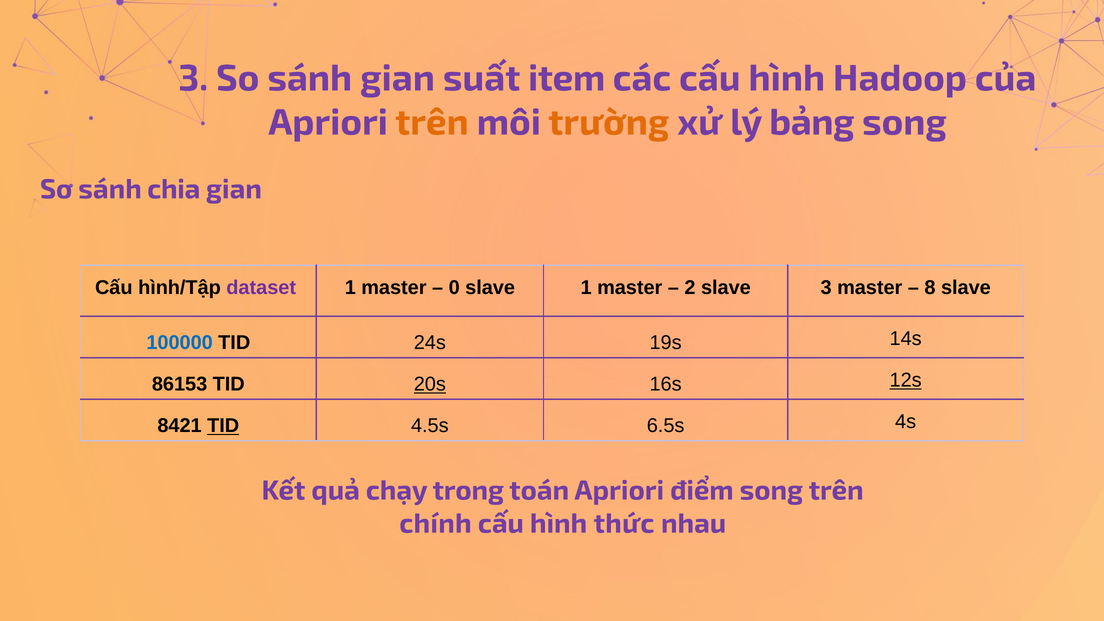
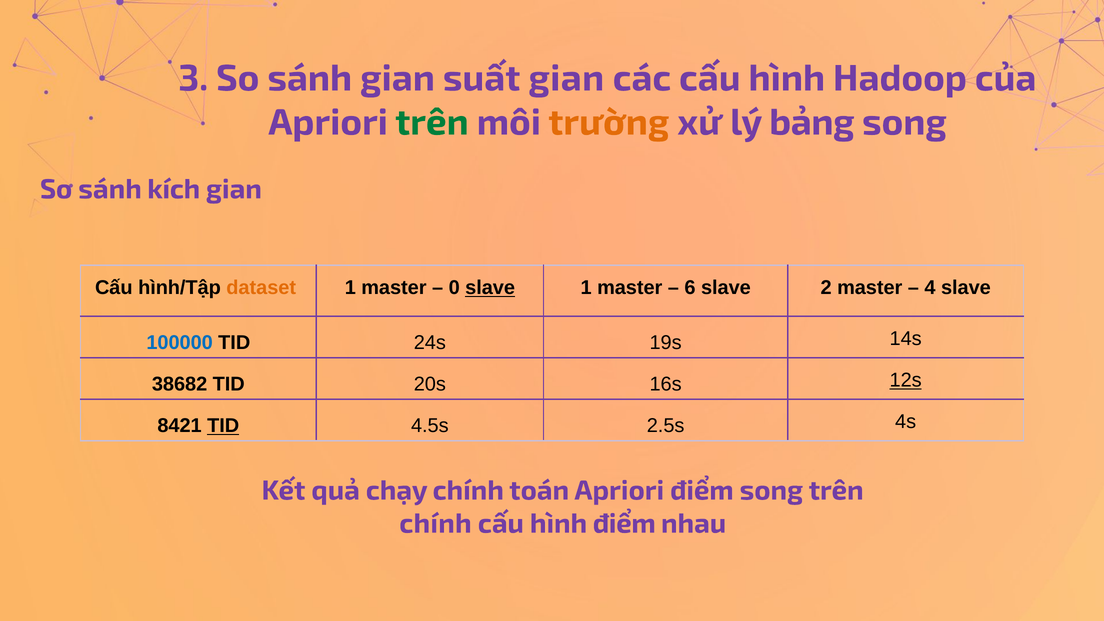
suất item: item -> gian (566, 78)
trên colour: orange -> green (432, 122)
chia: chia -> kích (174, 189)
dataset colour: purple -> orange (261, 288)
slave underline: none -> present (490, 288)
2: 2 -> 6 (690, 288)
slave 3: 3 -> 2 (826, 288)
8: 8 -> 4 (930, 288)
86153: 86153 -> 38682 (180, 384)
20s underline: present -> none (430, 384)
6.5s: 6.5s -> 2.5s (666, 426)
chạy trong: trong -> chính (468, 491)
hình thức: thức -> điểm (624, 524)
